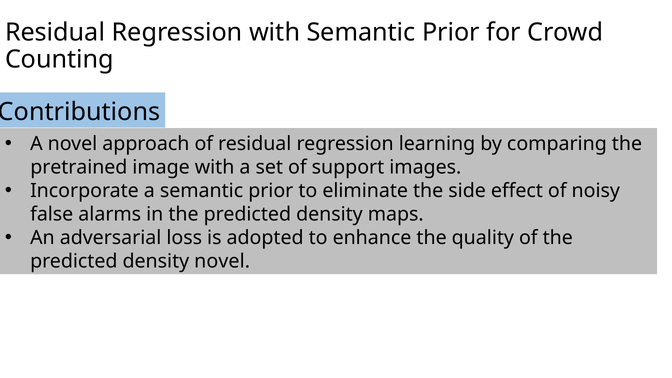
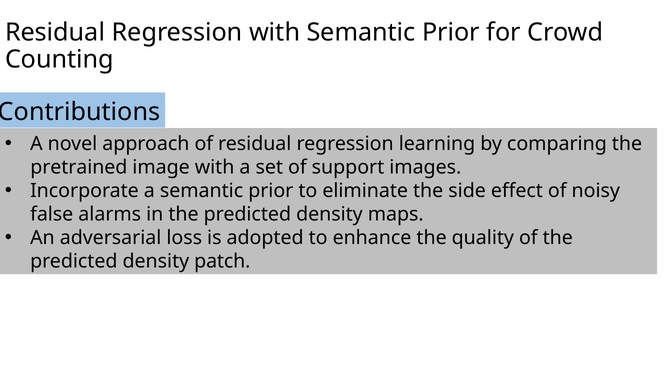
density novel: novel -> patch (222, 261)
